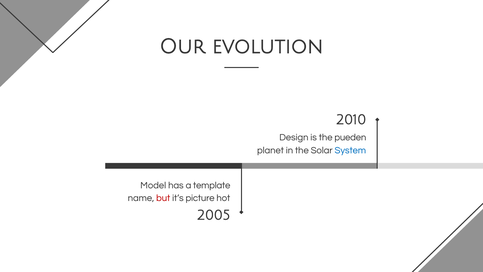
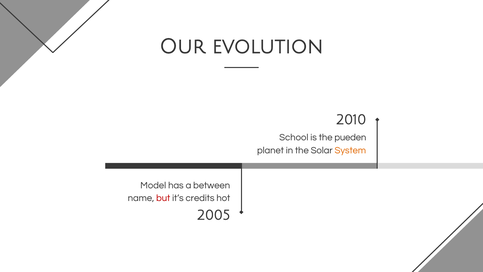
Design: Design -> School (294, 137)
System colour: blue -> orange (350, 150)
template: template -> between (212, 185)
picture: picture -> credits (200, 198)
